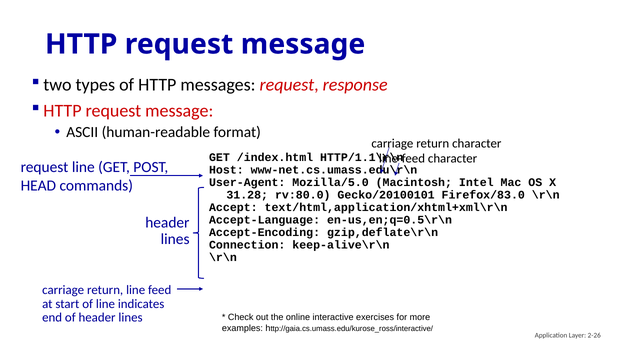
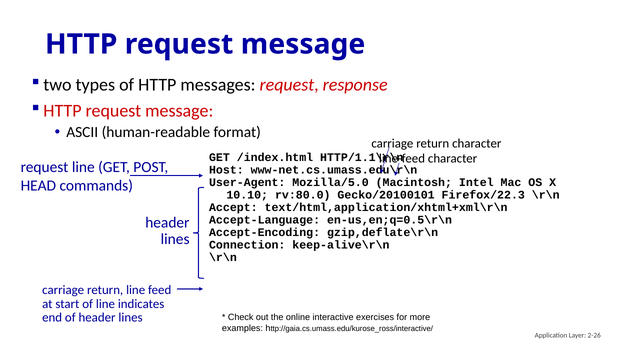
31.28: 31.28 -> 10.10 (247, 195)
Firefox/83.0: Firefox/83.0 -> Firefox/22.3 (483, 195)
